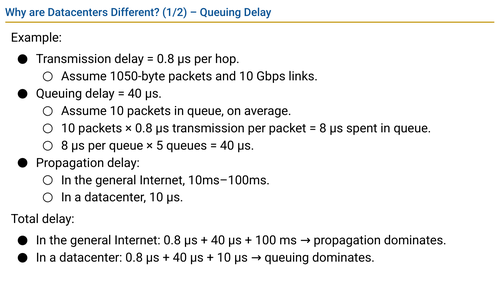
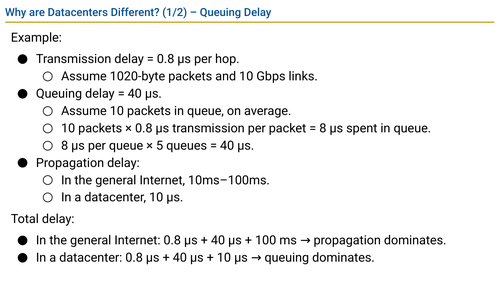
1050-byte: 1050-byte -> 1020-byte (137, 77)
